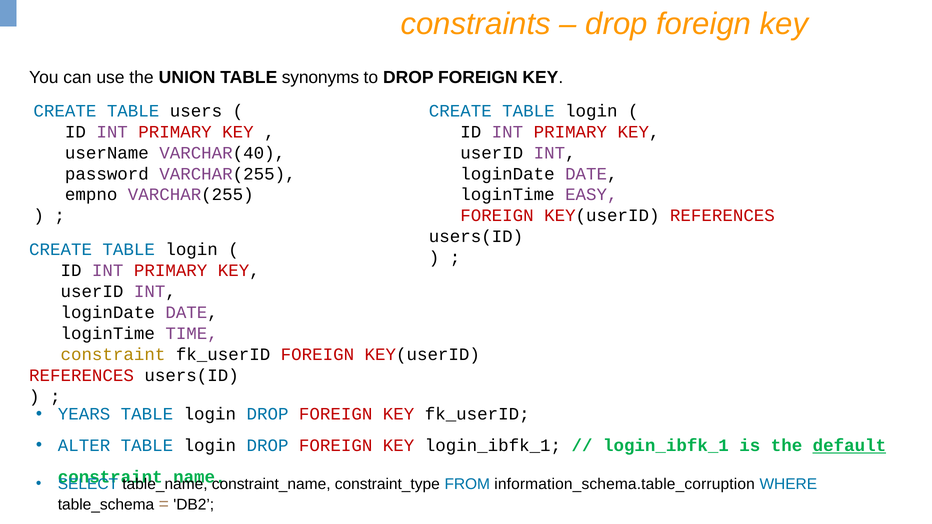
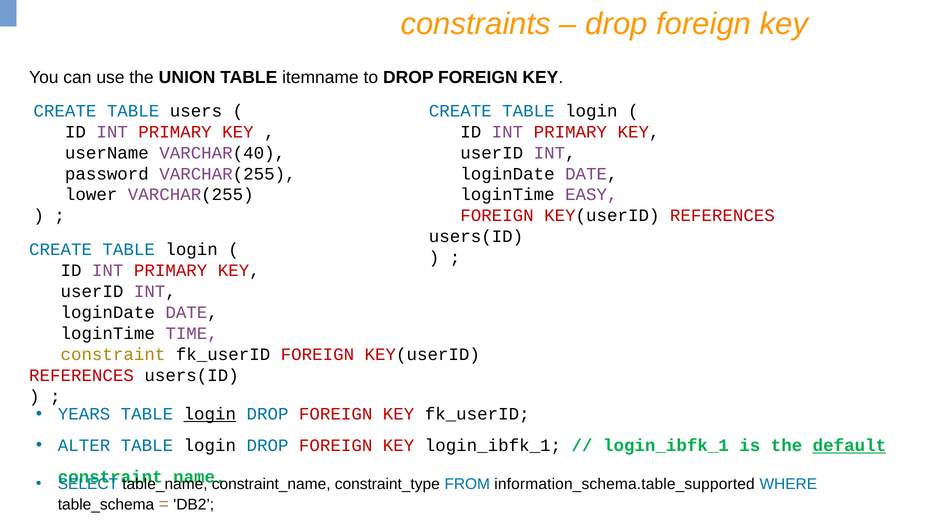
synonyms: synonyms -> itemname (320, 78)
empno: empno -> lower (91, 195)
login underline: none -> present (210, 414)
information_schema.table_corruption: information_schema.table_corruption -> information_schema.table_supported (625, 484)
